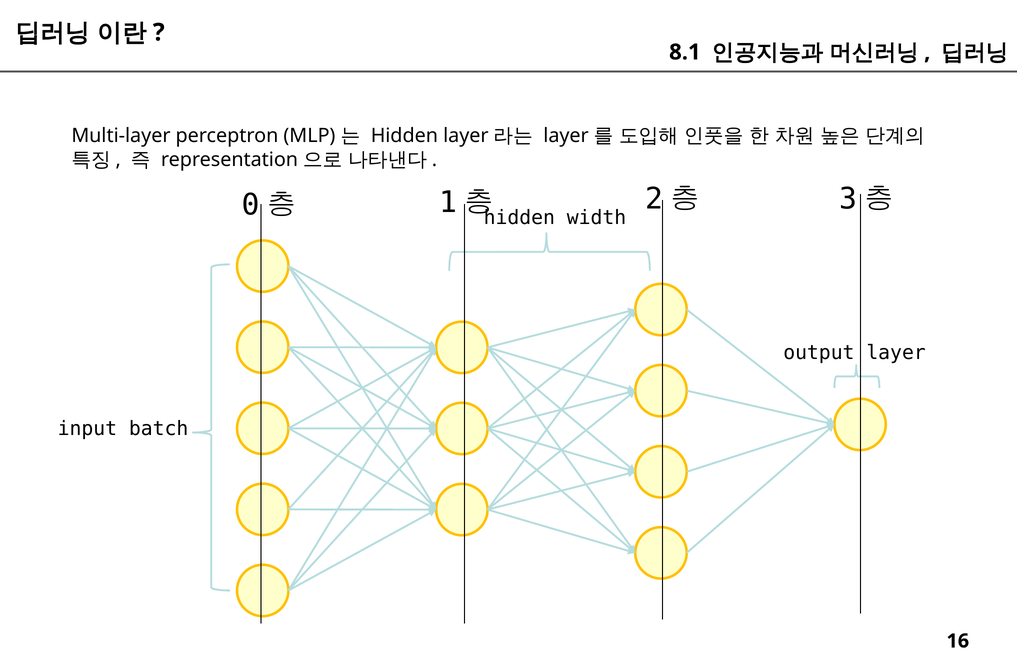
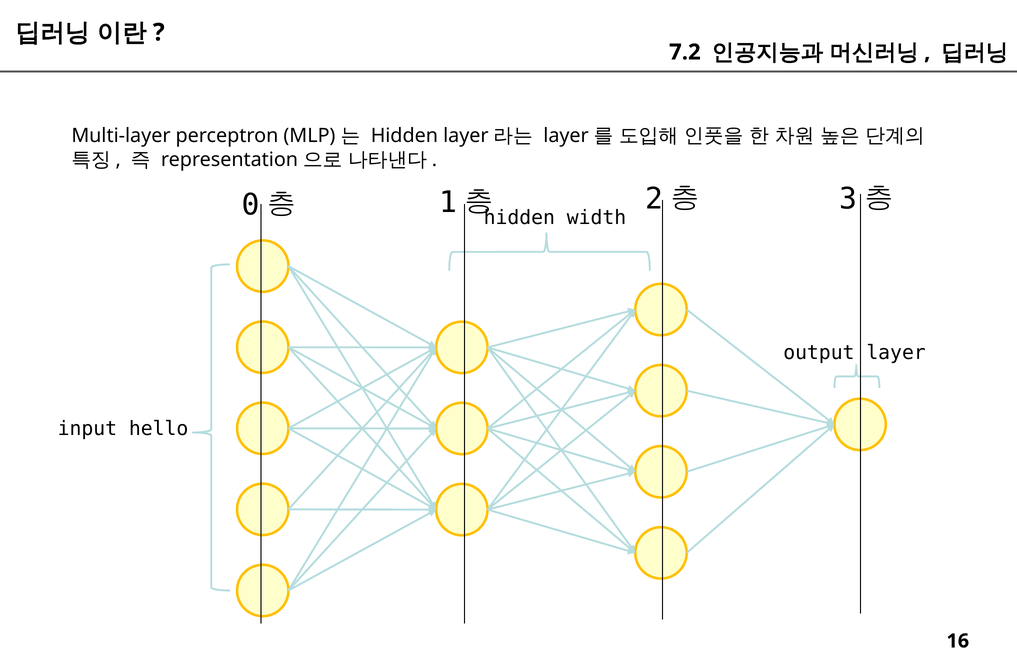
8.1: 8.1 -> 7.2 (685, 52)
batch: batch -> hello (159, 429)
